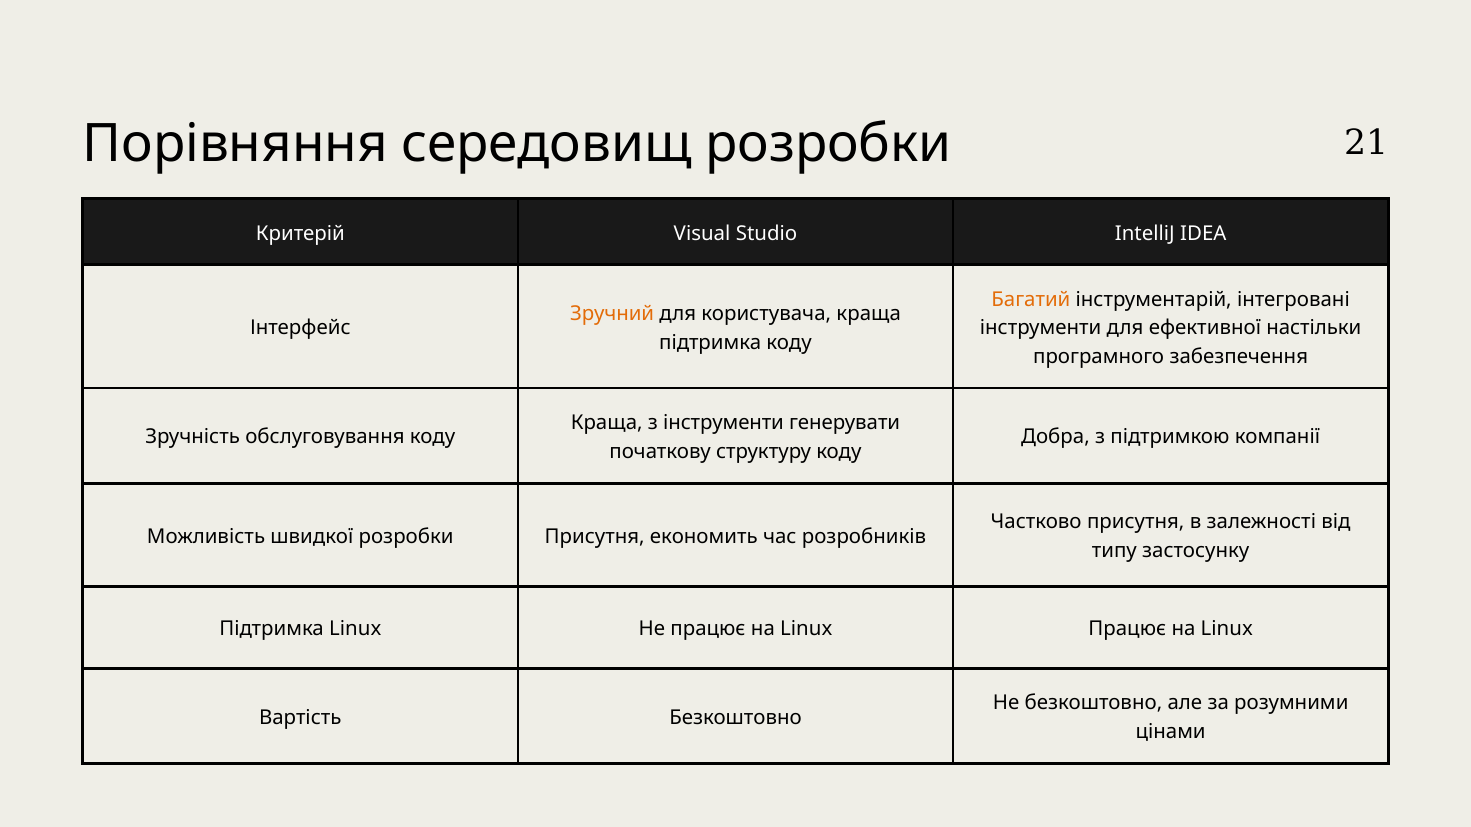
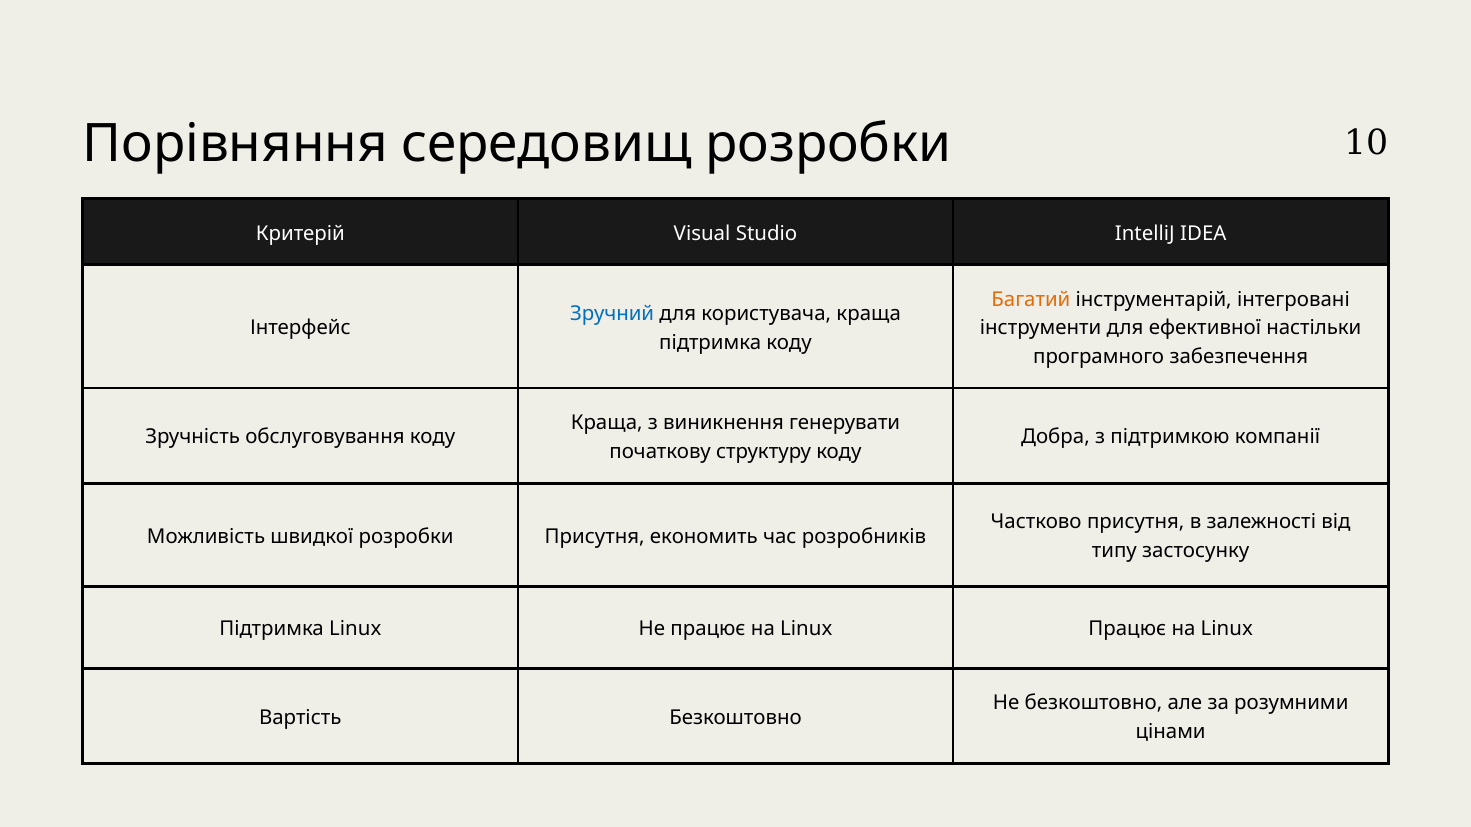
21: 21 -> 10 (1366, 143)
Зручний colour: orange -> blue (612, 314)
з інструменти: інструменти -> виникнення (724, 423)
